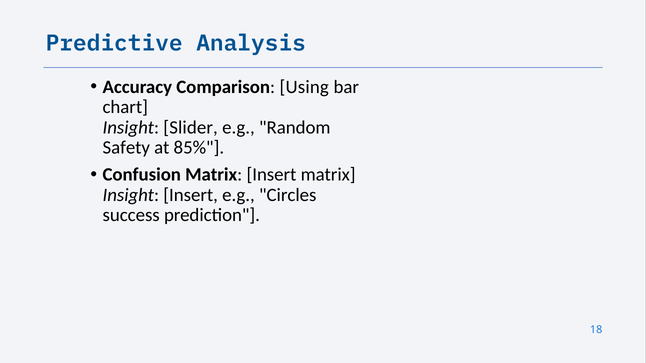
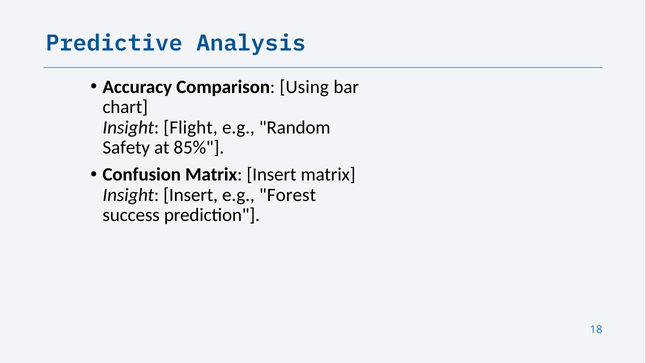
Slider: Slider -> Flight (191, 128)
Circles: Circles -> Forest (288, 195)
